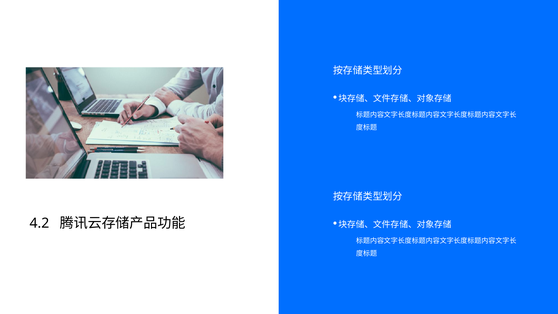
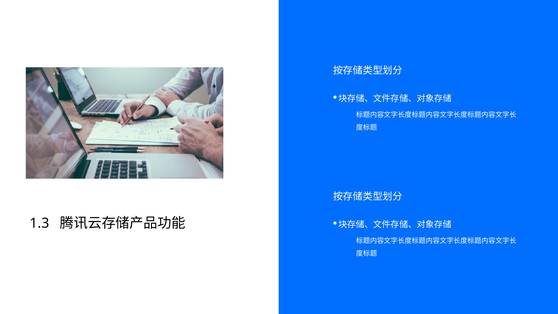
4.2: 4.2 -> 1.3 (39, 223)
